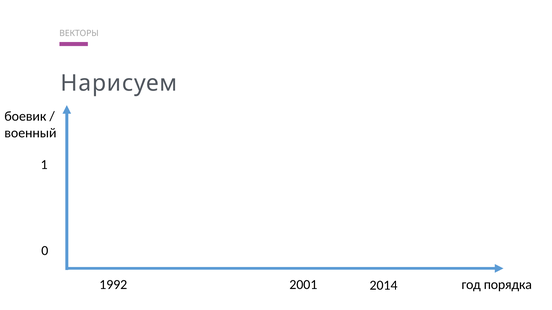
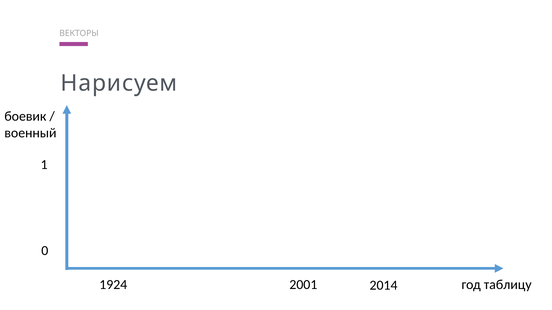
1992: 1992 -> 1924 (113, 285)
порядка: порядка -> таблицу (508, 285)
